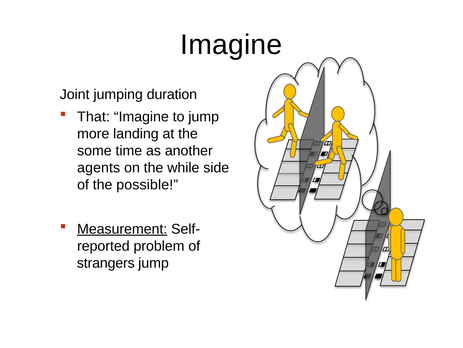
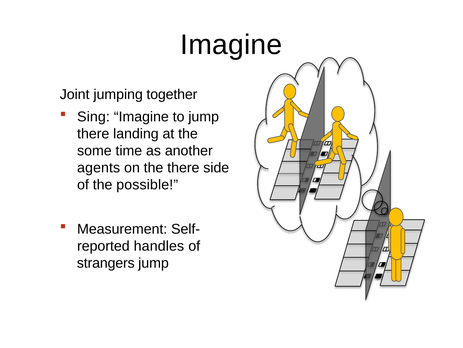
duration: duration -> together (172, 94)
That: That -> Sing (94, 116)
more: more -> there (93, 133)
the while: while -> there (183, 167)
Measurement underline: present -> none (122, 229)
problem: problem -> handles (159, 245)
